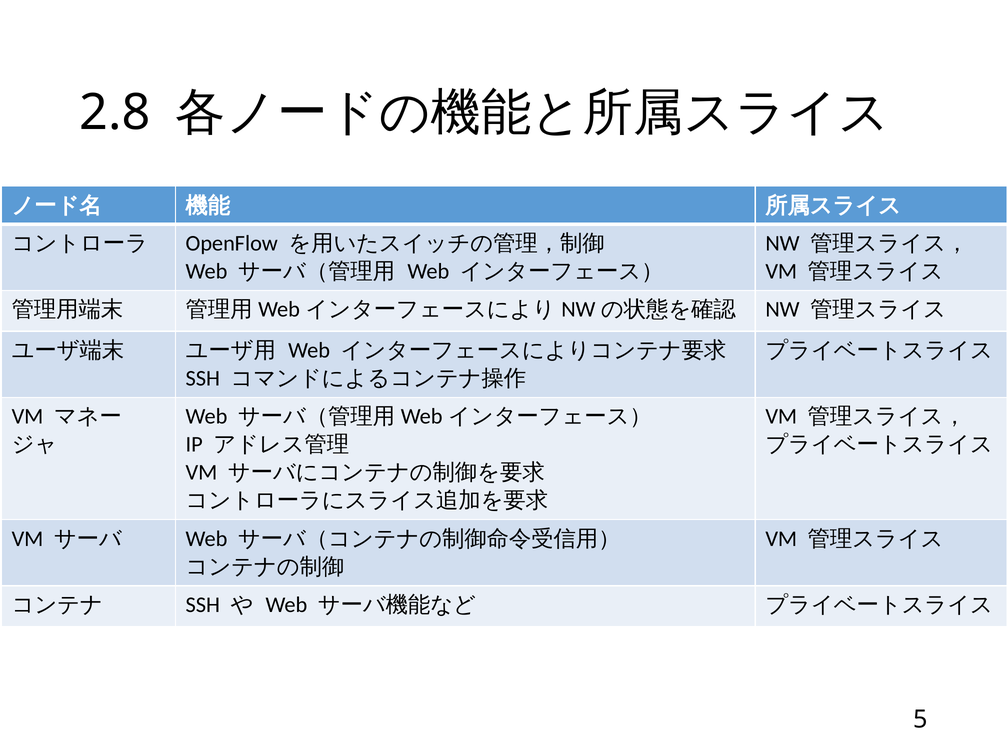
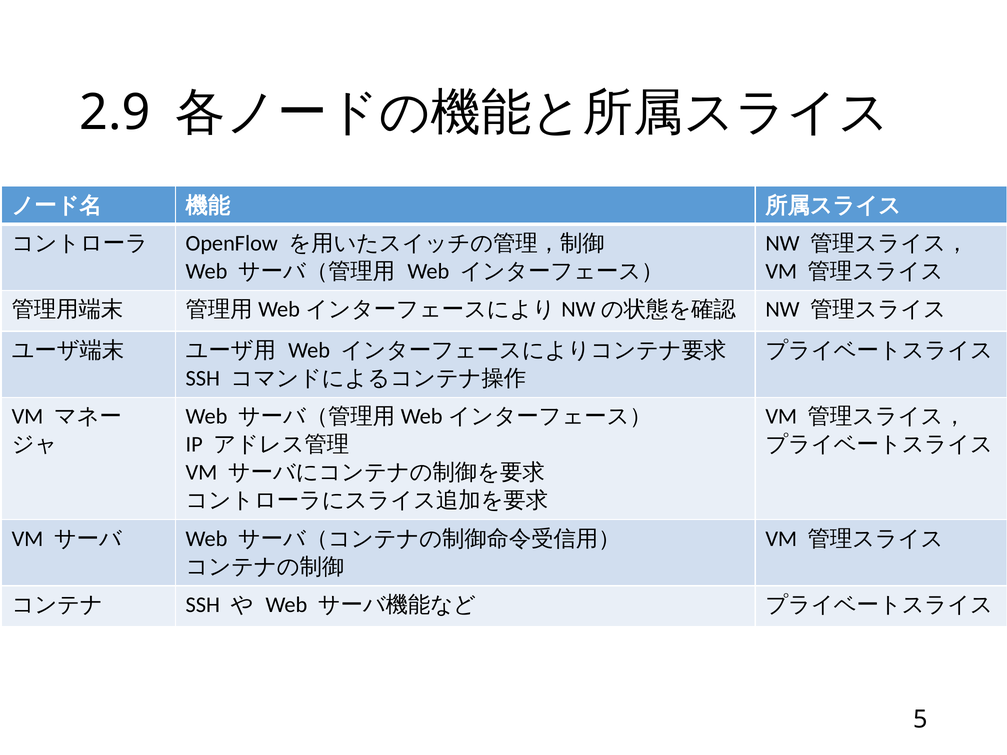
2.8: 2.8 -> 2.9 (115, 113)
